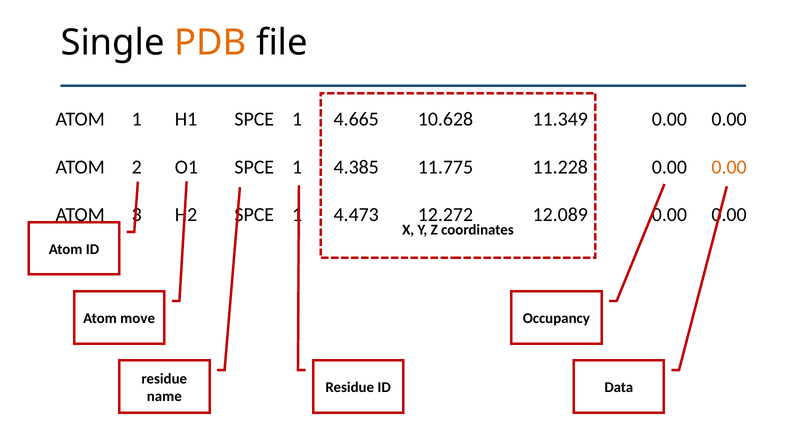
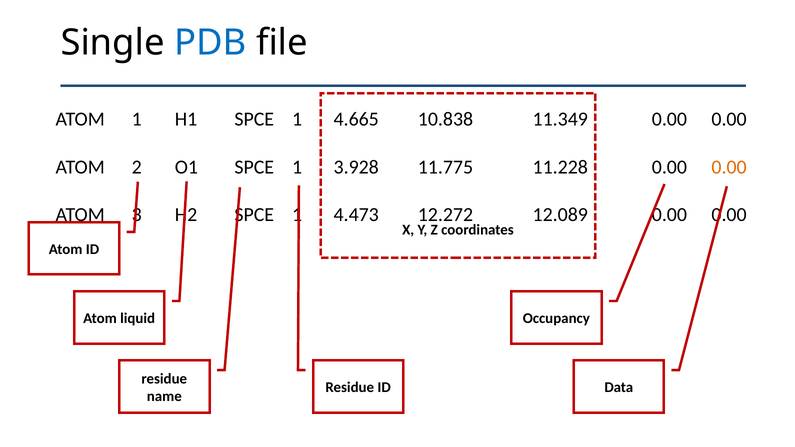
PDB colour: orange -> blue (210, 43)
10.628: 10.628 -> 10.838 (445, 119)
4.385: 4.385 -> 3.928 (356, 167)
move: move -> liquid (138, 319)
